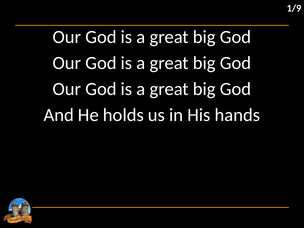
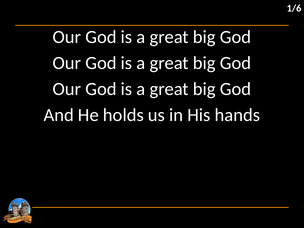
1/9: 1/9 -> 1/6 (294, 8)
